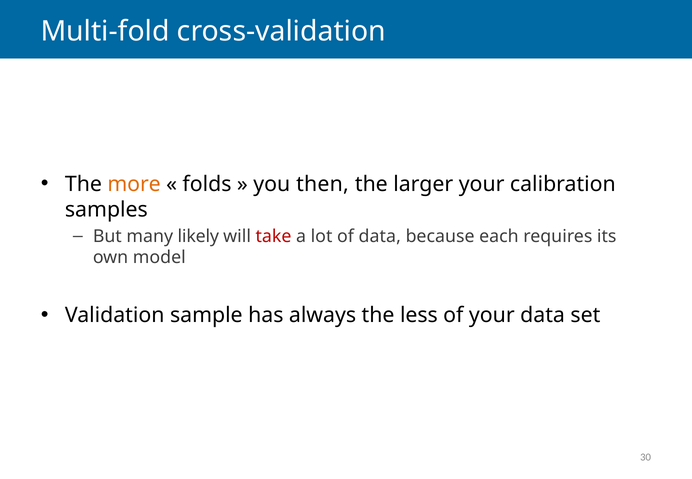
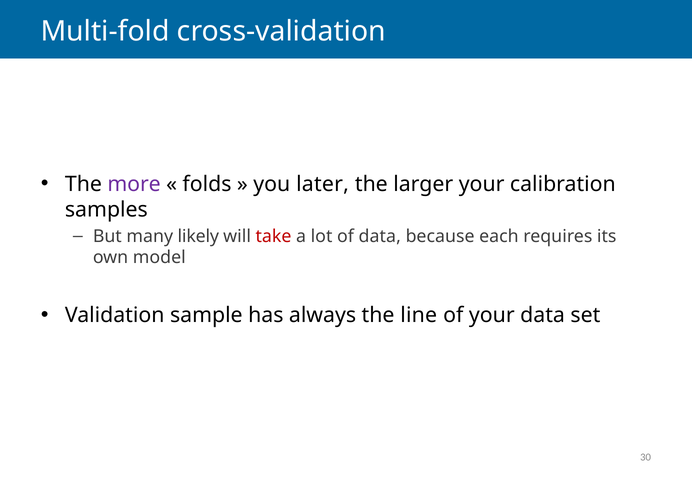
more colour: orange -> purple (134, 184)
then: then -> later (323, 184)
less: less -> line (419, 315)
